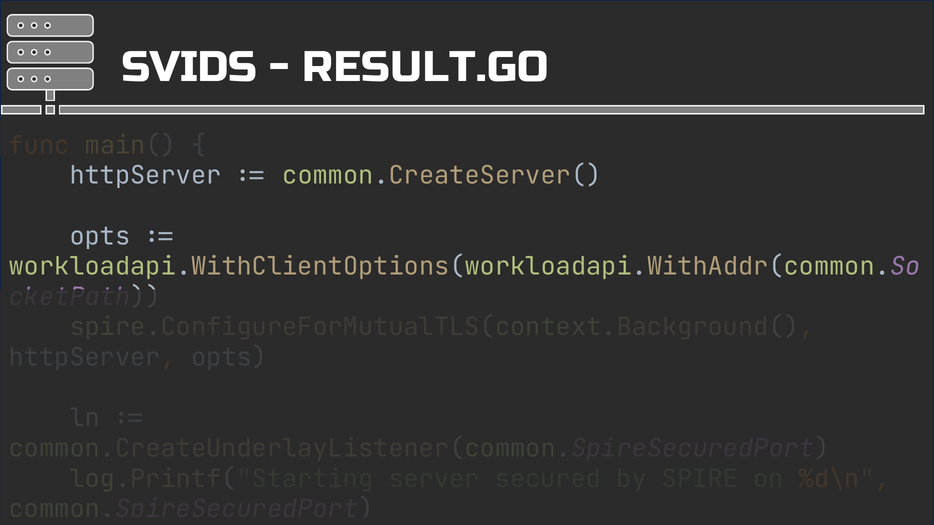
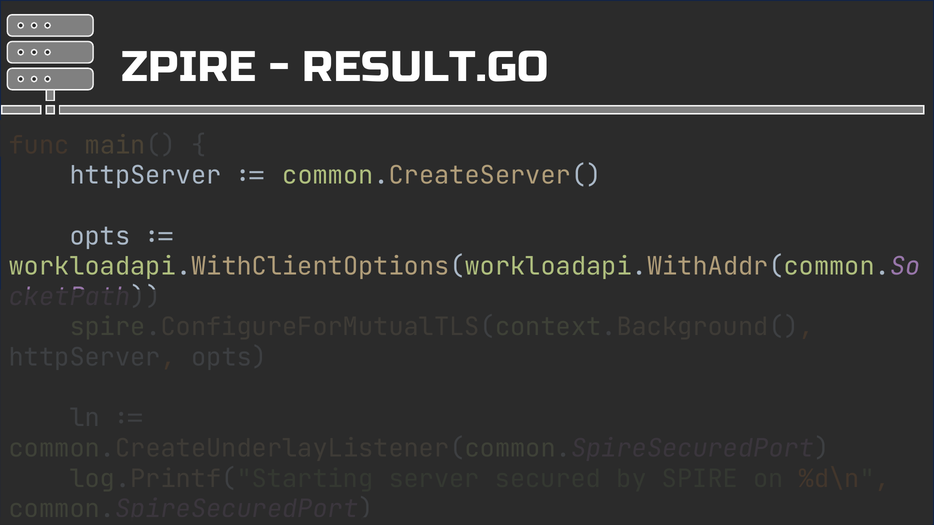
SVIDS: SVIDS -> ZPIRE (189, 67)
